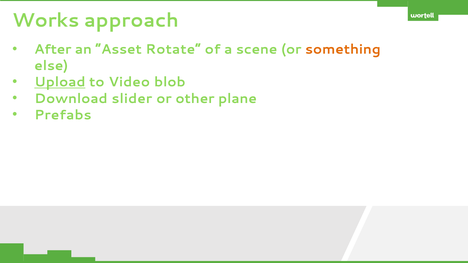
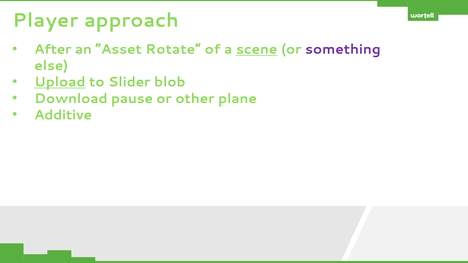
Works: Works -> Player (46, 20)
scene underline: none -> present (257, 49)
something colour: orange -> purple (343, 49)
Video: Video -> Slider (129, 82)
slider: slider -> pause (132, 99)
Prefabs: Prefabs -> Additive (63, 115)
